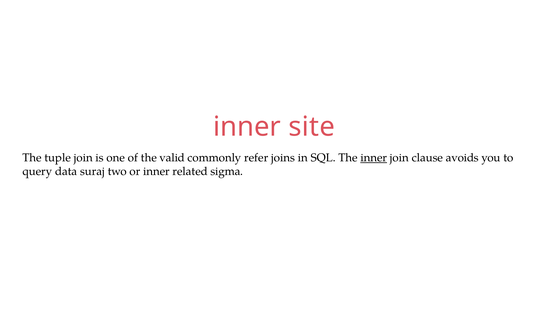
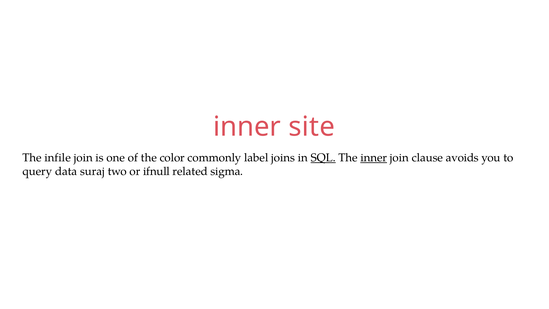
tuple: tuple -> infile (58, 158)
valid: valid -> color (172, 158)
refer: refer -> label (256, 158)
SQL underline: none -> present (323, 158)
or inner: inner -> ifnull (157, 171)
